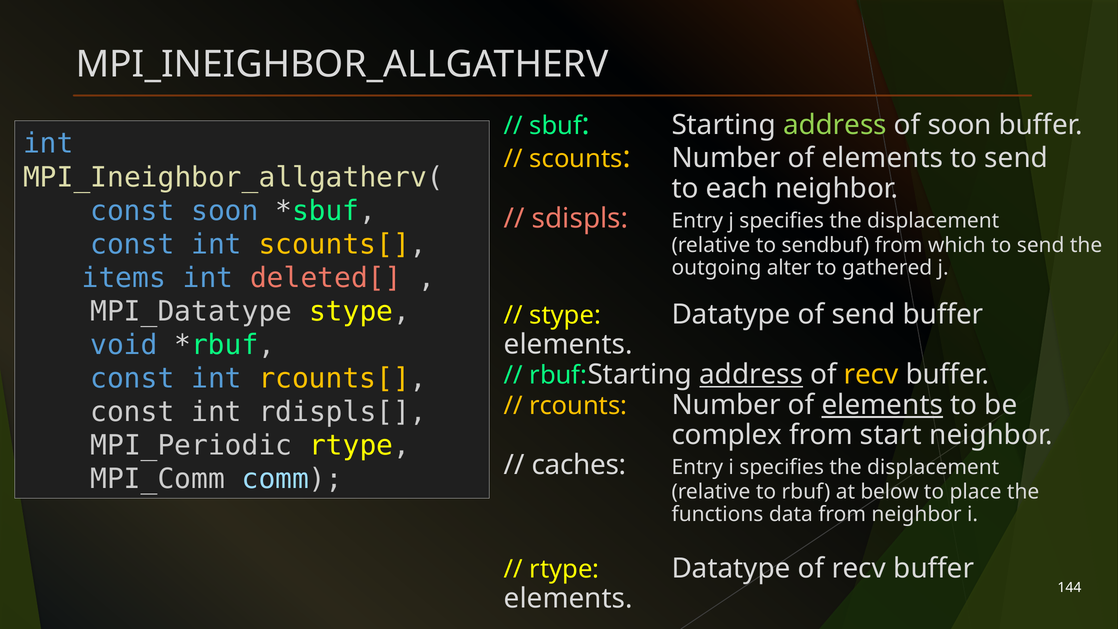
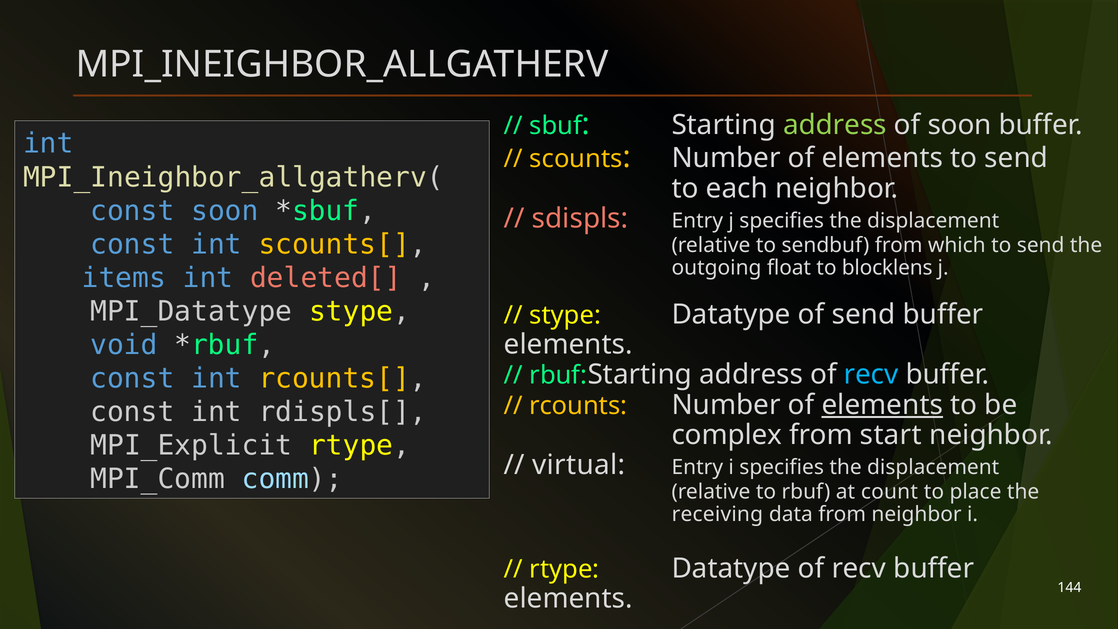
alter: alter -> float (789, 268)
gathered: gathered -> blocklens (887, 268)
address underline: present -> none (751, 375)
recv colour: yellow -> light blue (871, 375)
MPI_Periodic: MPI_Periodic -> MPI_Explicit (191, 446)
caches: caches -> virtual (579, 465)
below: below -> count (889, 492)
functions: functions -> receiving (717, 514)
